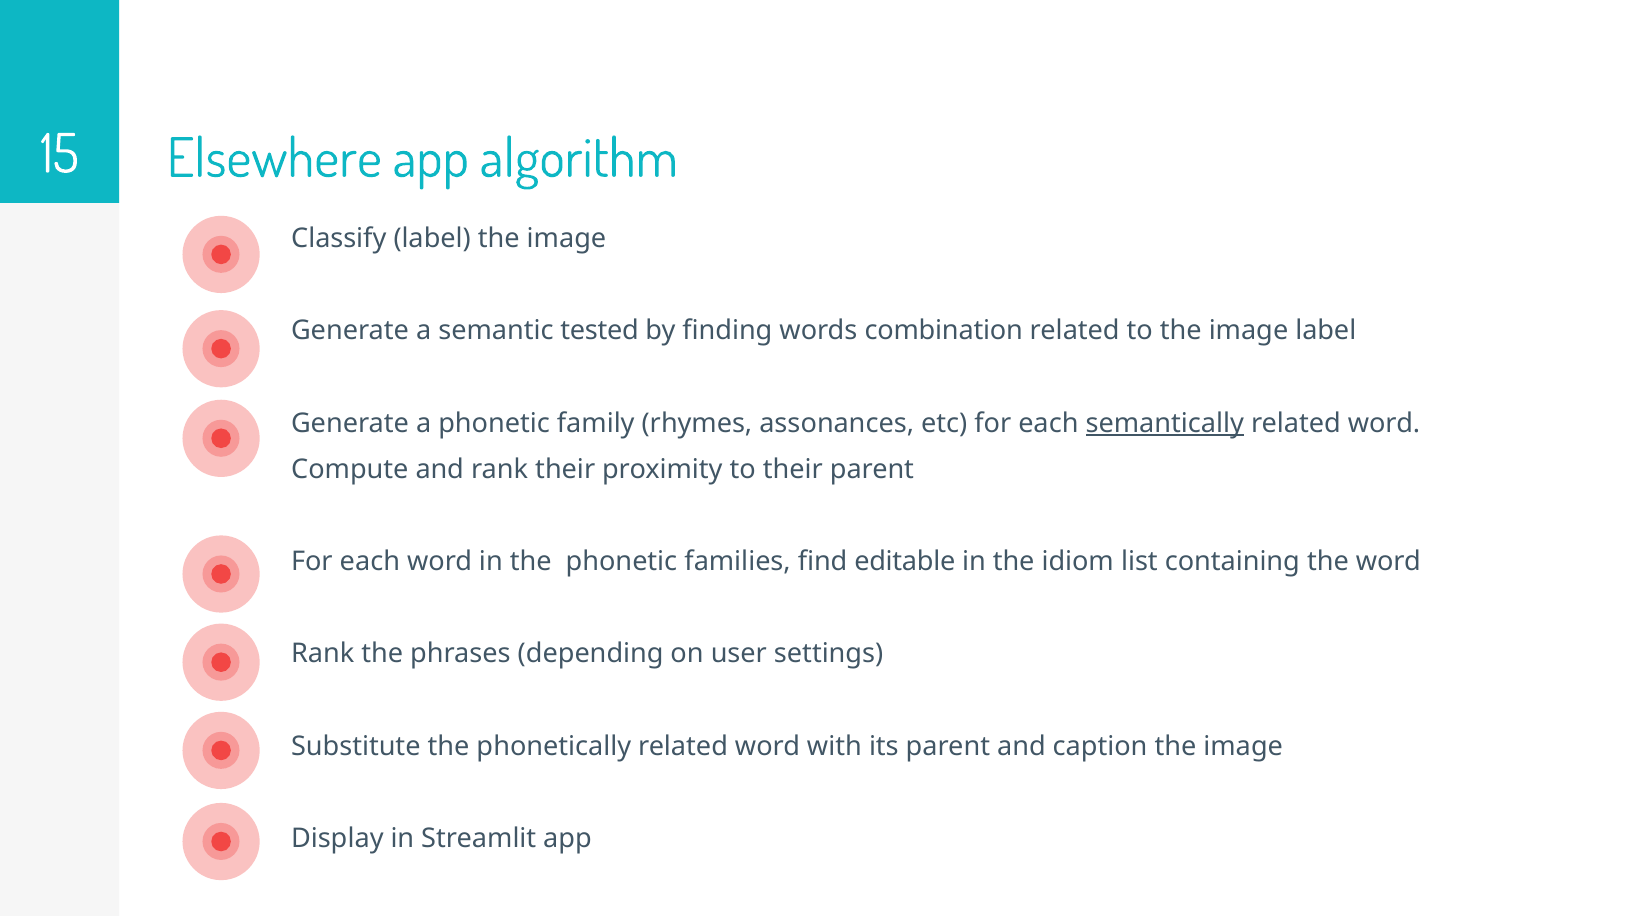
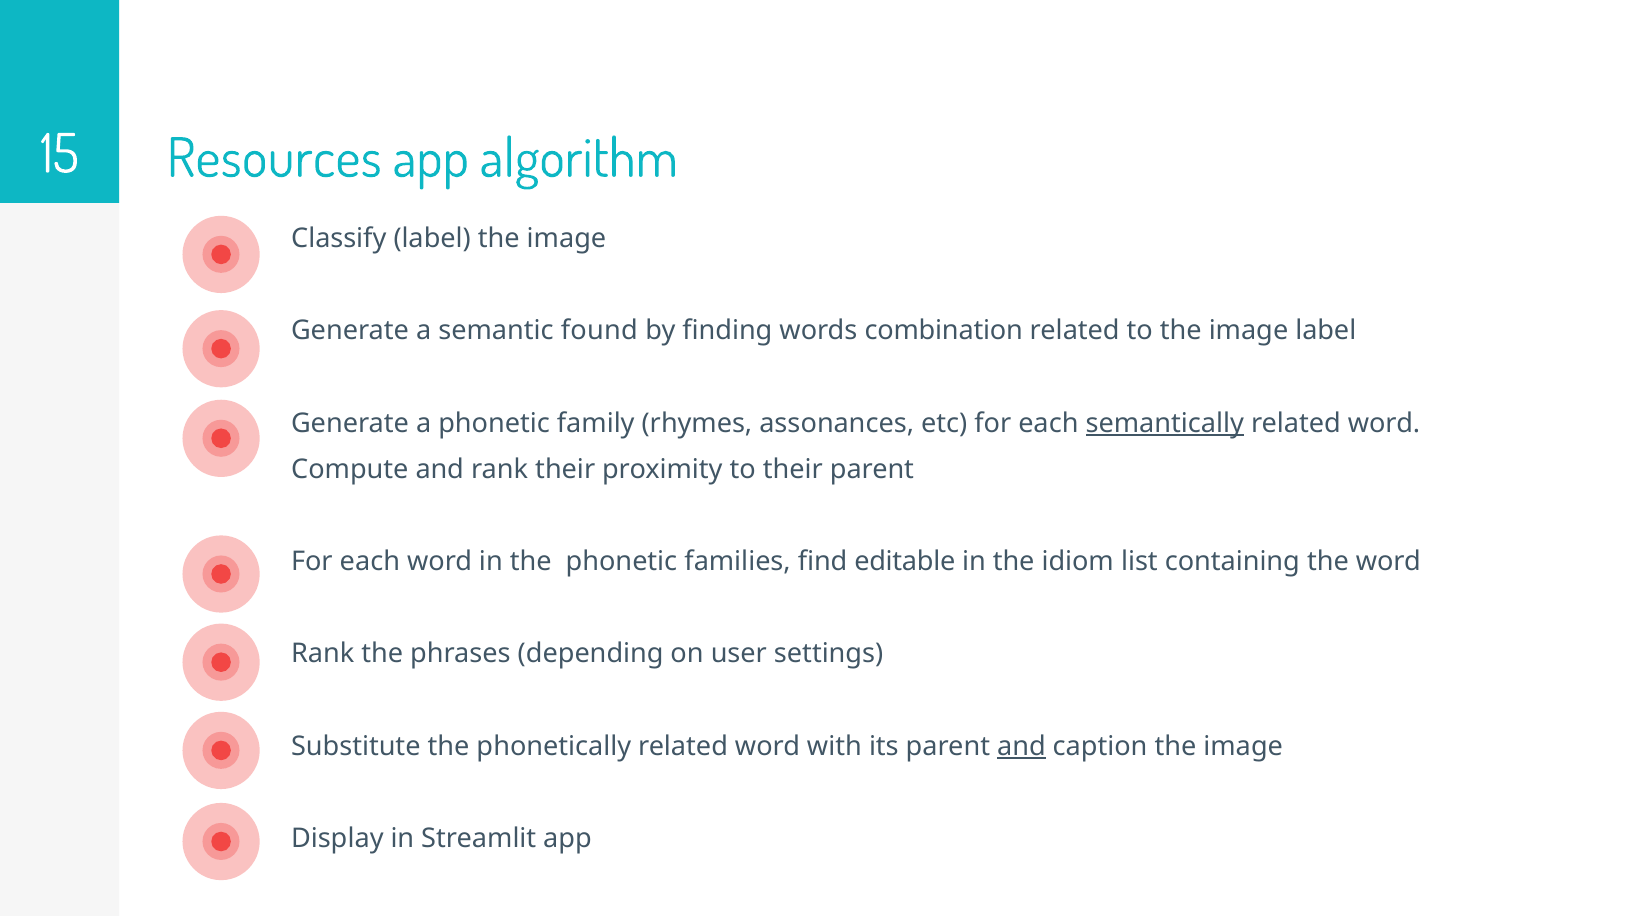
Elsewhere: Elsewhere -> Resources (274, 159)
tested: tested -> found (599, 331)
and underline: none -> present (1021, 746)
